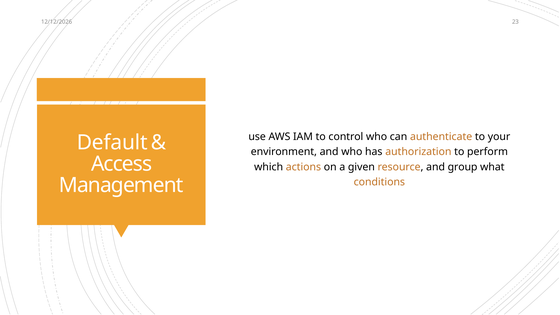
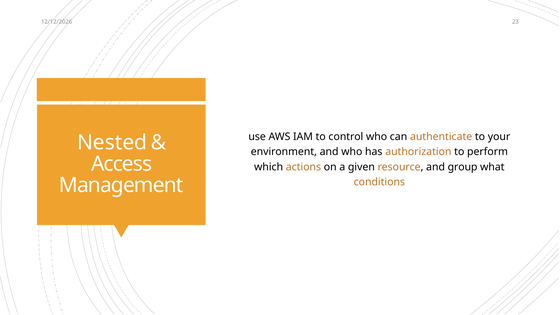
Default: Default -> Nested (112, 142)
